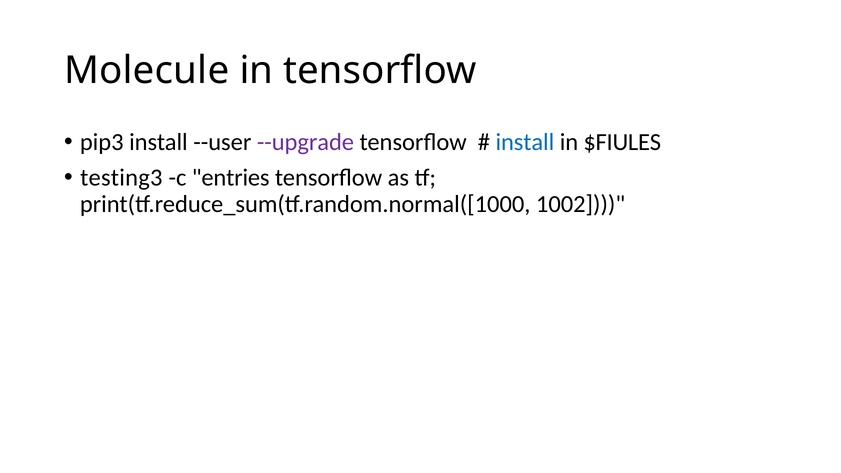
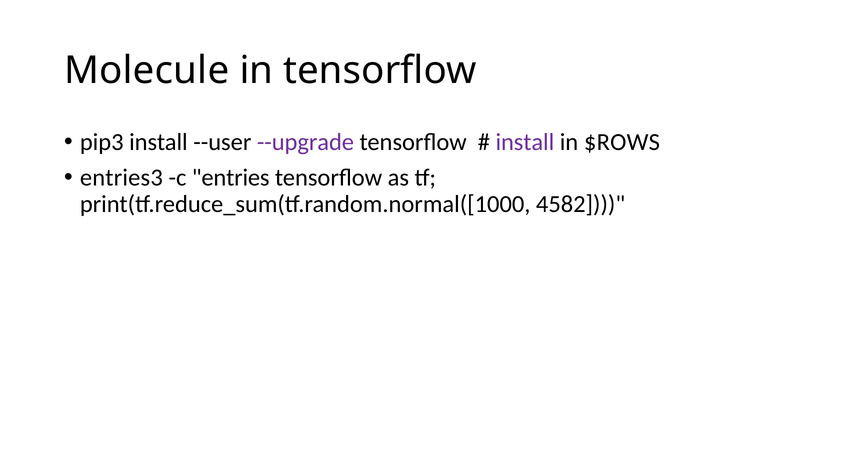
install colour: blue -> purple (525, 142)
$FIULES: $FIULES -> $ROWS (622, 142)
testing3: testing3 -> entries3 (121, 177)
1002: 1002 -> 4582 (581, 204)
